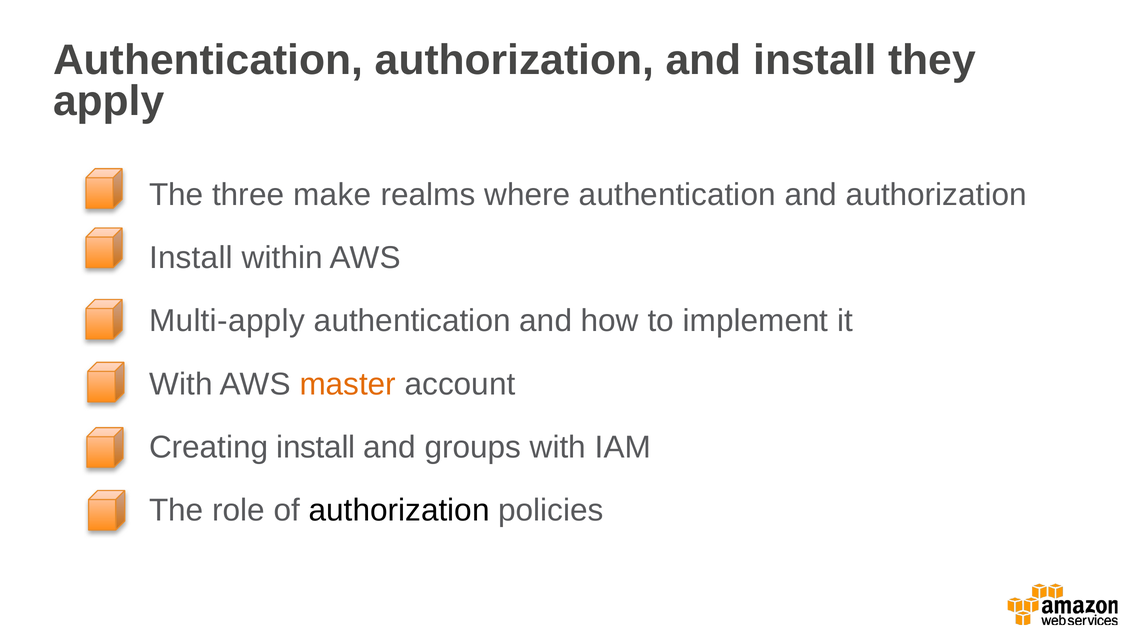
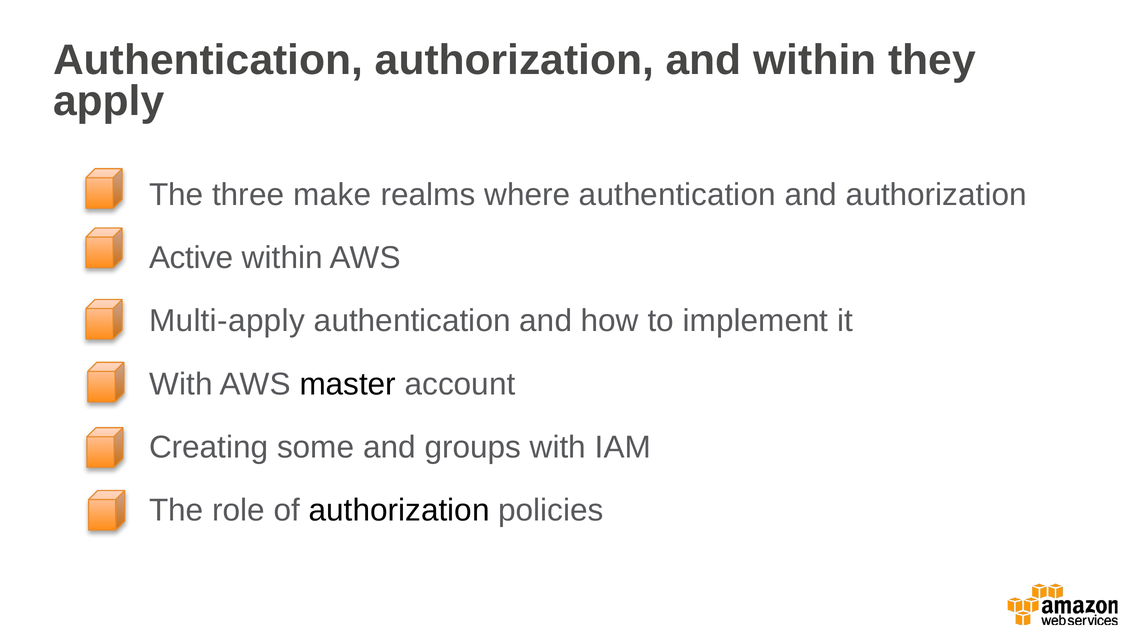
and install: install -> within (815, 60)
Install: Install -> Active (191, 258)
master colour: orange -> black (348, 384)
Creating install: install -> some (316, 447)
